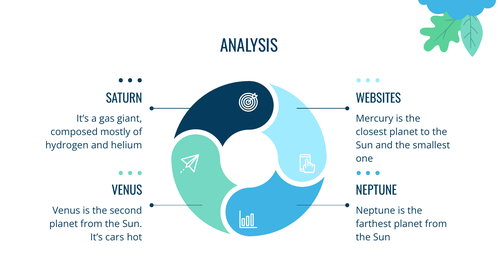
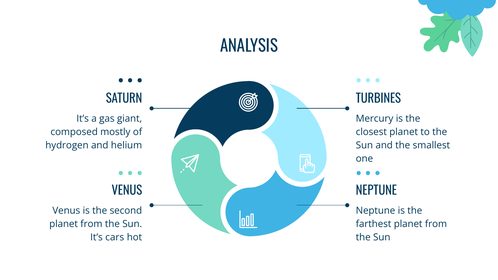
WEBSITES: WEBSITES -> TURBINES (378, 99)
